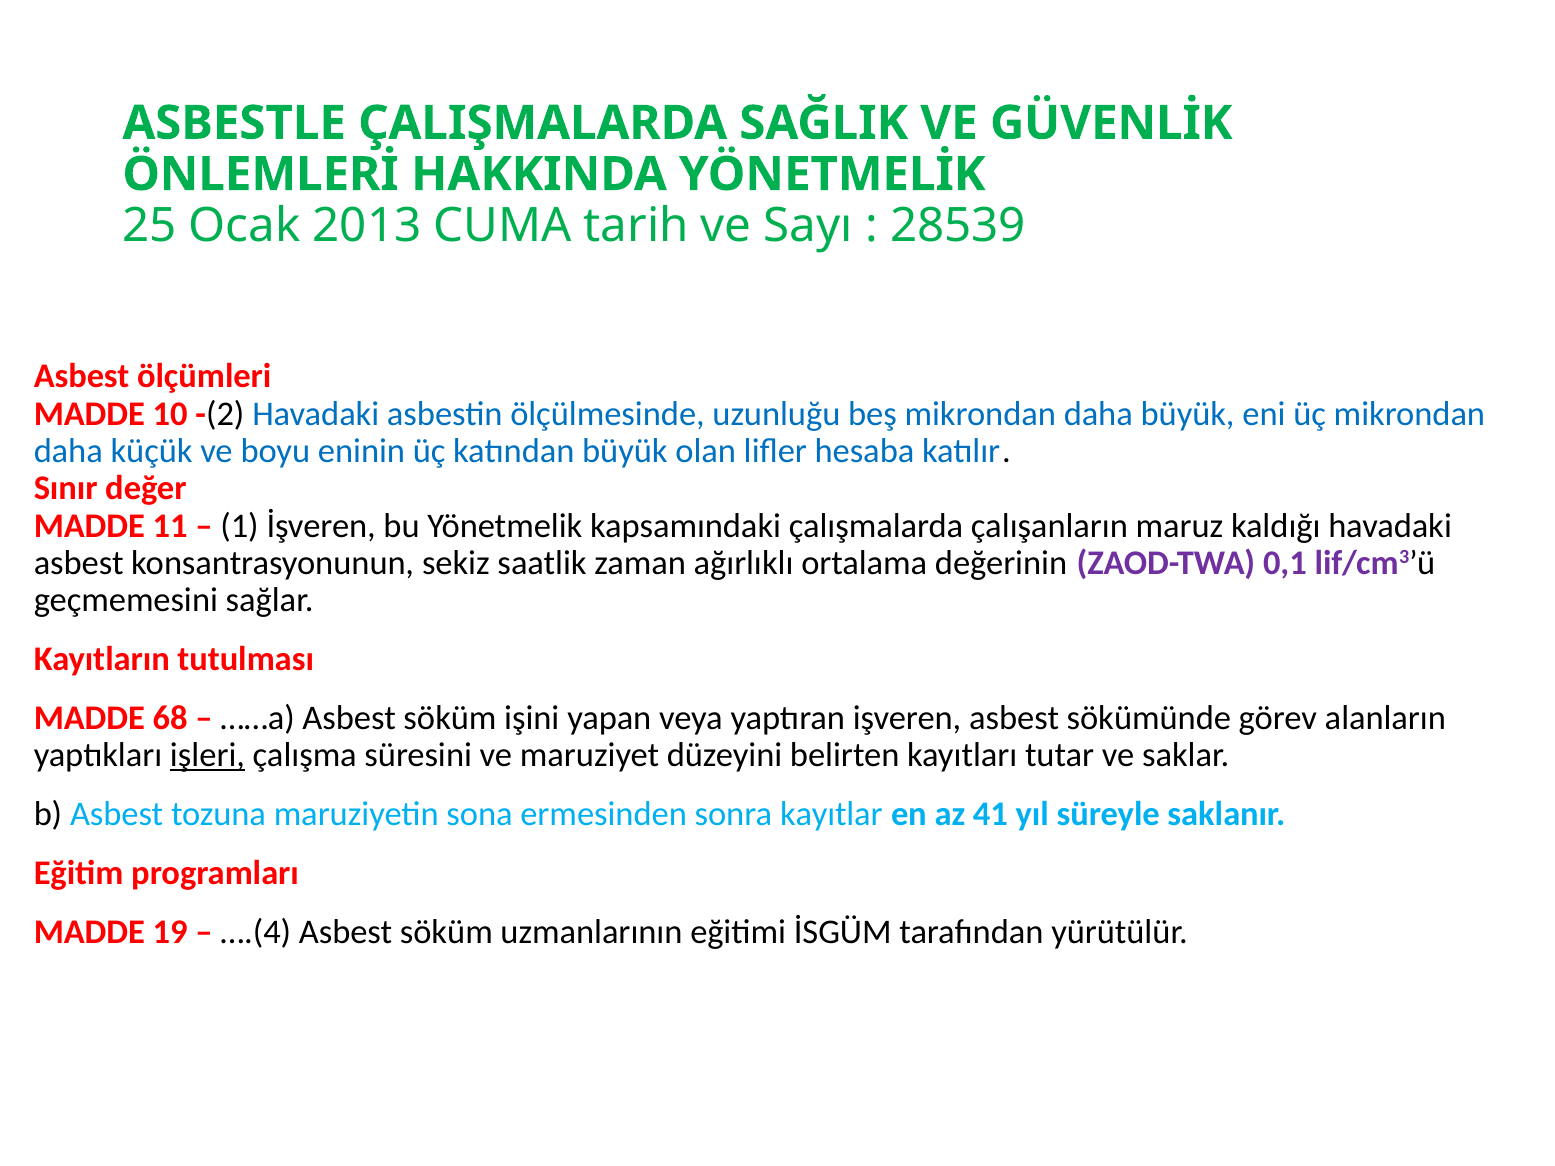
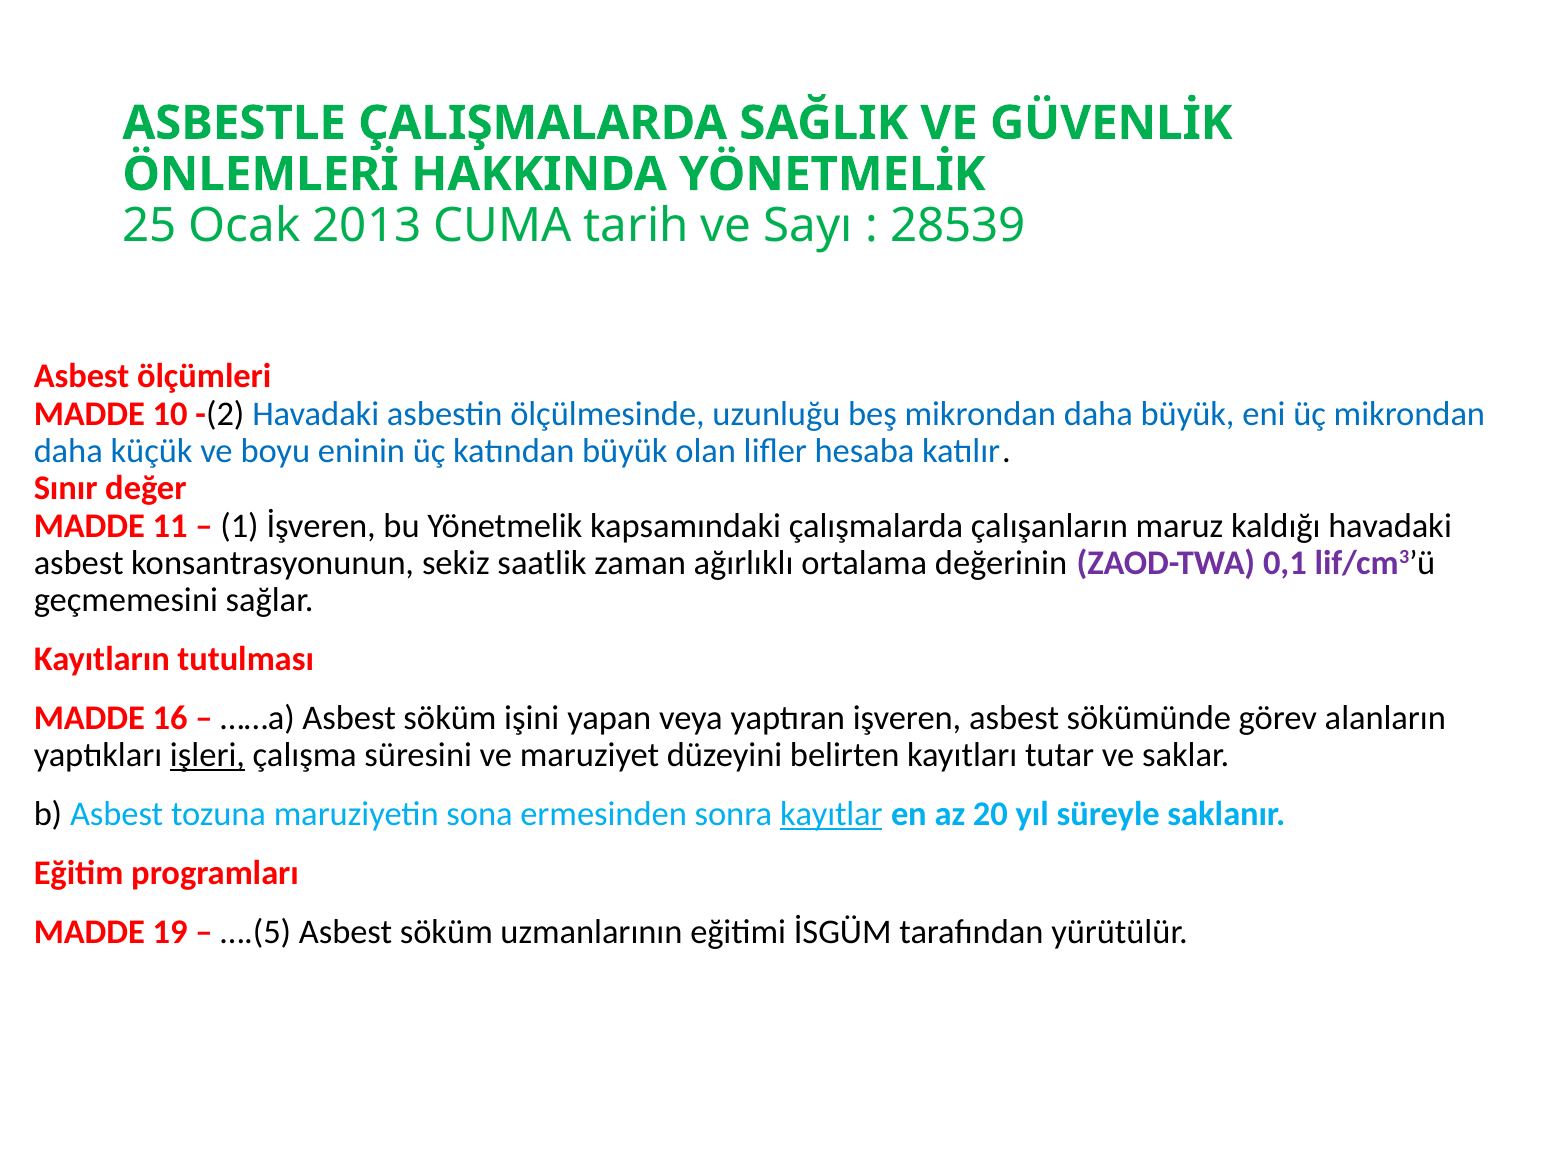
68: 68 -> 16 (170, 718)
kayıtlar underline: none -> present (831, 814)
41: 41 -> 20 (990, 814)
….(4: ….(4 -> ….(5 (256, 932)
